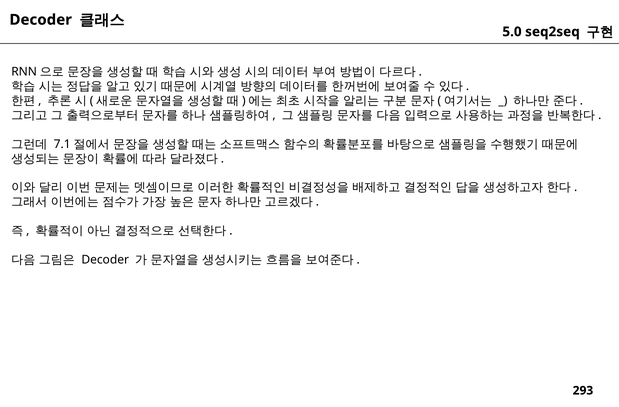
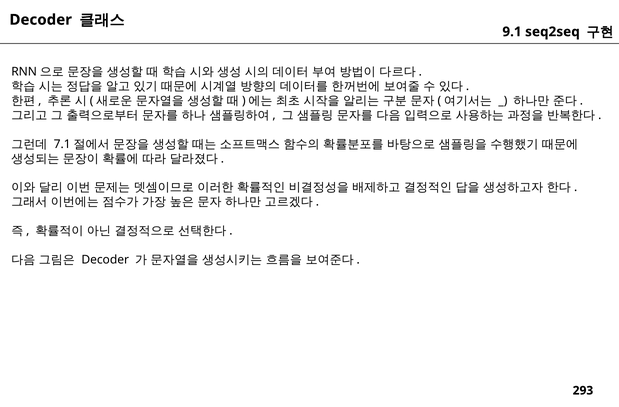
5.0: 5.0 -> 9.1 (512, 32)
